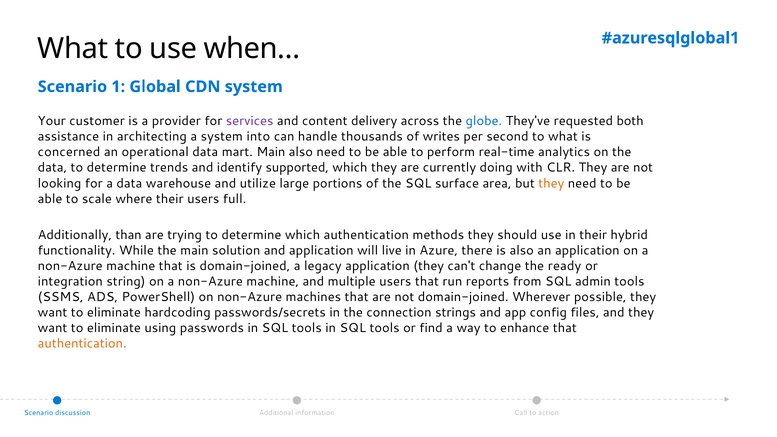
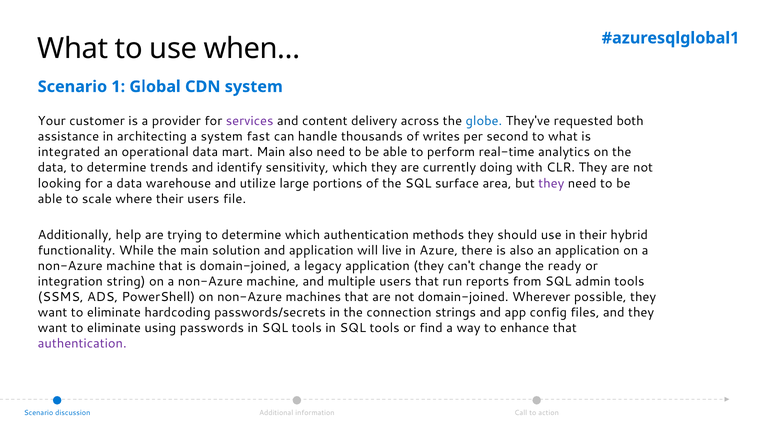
into: into -> fast (258, 137)
concerned: concerned -> integrated (69, 152)
supported: supported -> sensitivity (297, 168)
they colour: orange -> purple (551, 183)
full: full -> file (235, 199)
than: than -> help (128, 235)
authentication colour: orange -> purple (82, 344)
